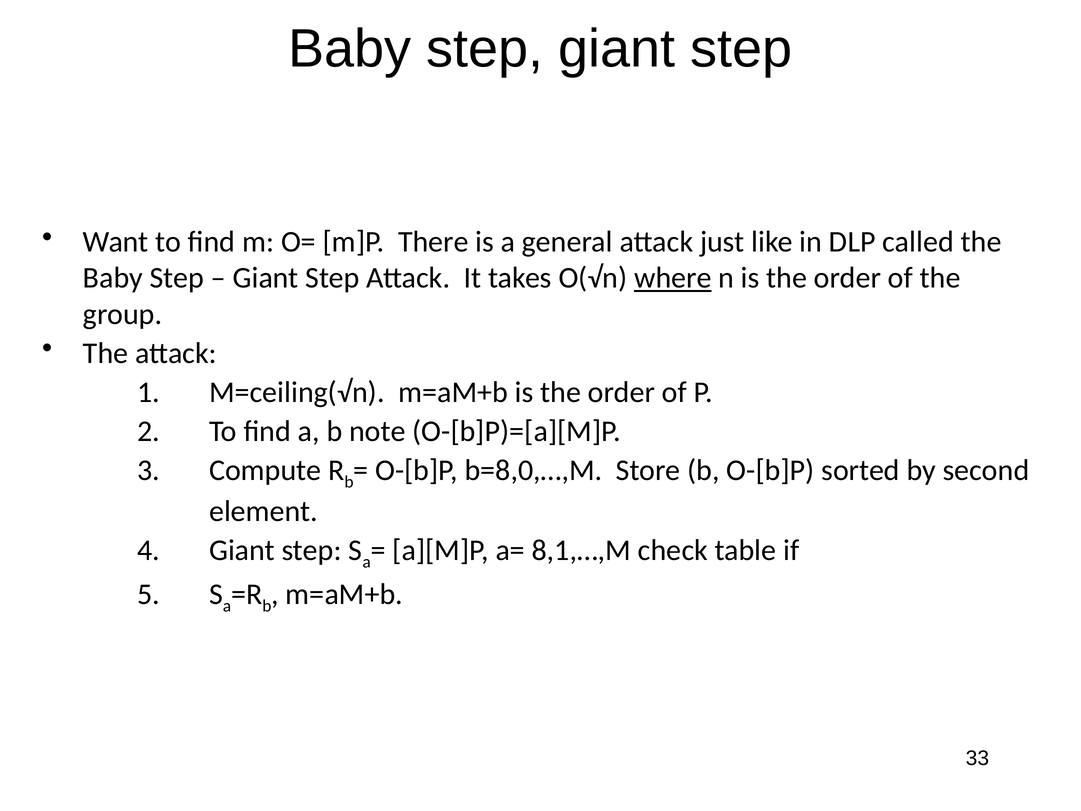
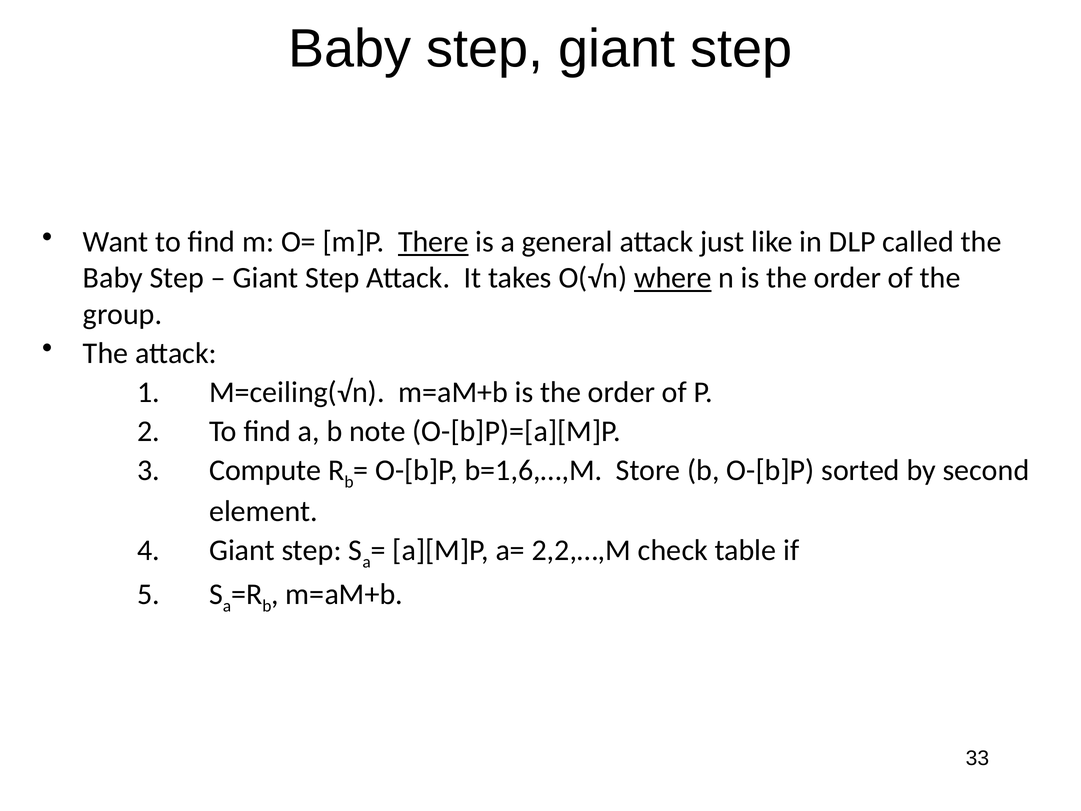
There underline: none -> present (433, 242)
b=8,0,…,M: b=8,0,…,M -> b=1,6,…,M (533, 470)
8,1,…,M: 8,1,…,M -> 2,2,…,M (581, 550)
